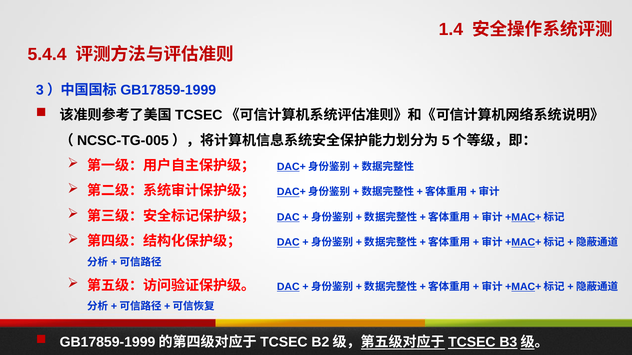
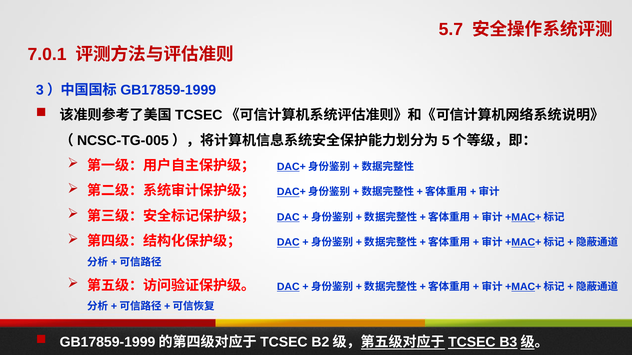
1.4: 1.4 -> 5.7 (451, 30)
5.4.4: 5.4.4 -> 7.0.1 (47, 54)
